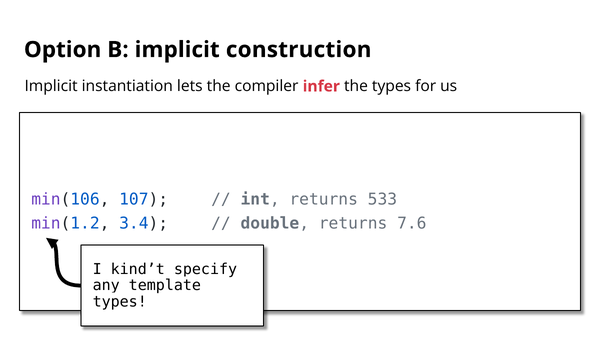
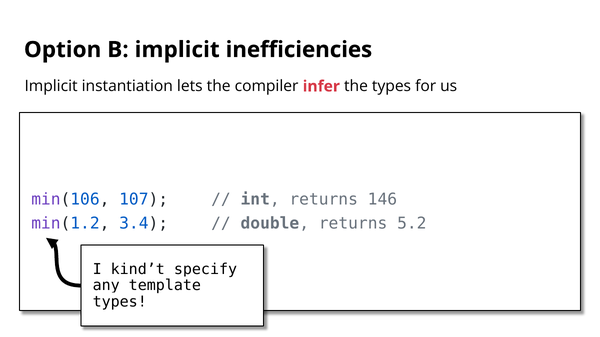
construction: construction -> inefficiencies (299, 50)
533: 533 -> 146 (382, 200)
7.6: 7.6 -> 5.2 (412, 224)
